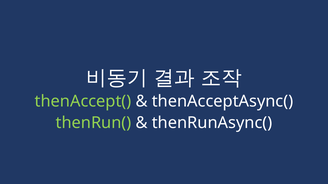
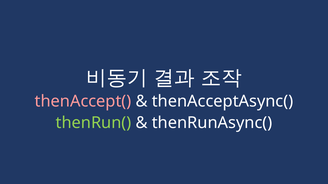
thenAccept( colour: light green -> pink (83, 102)
